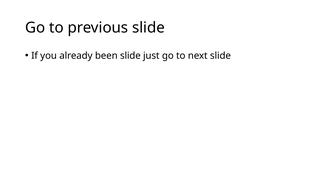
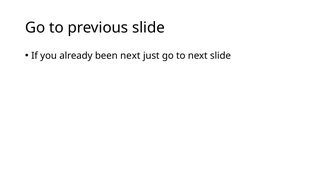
been slide: slide -> next (130, 56)
